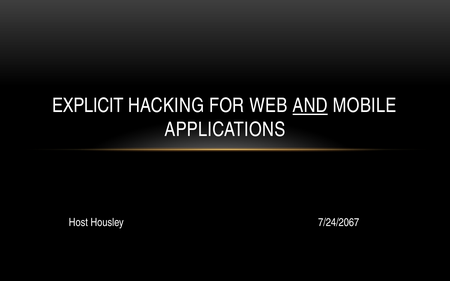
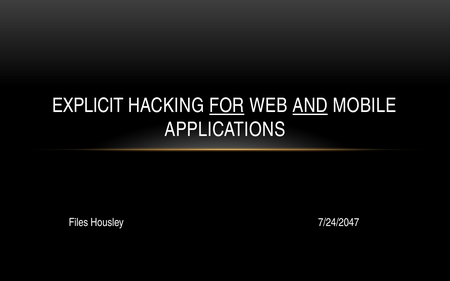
FOR underline: none -> present (227, 106)
Host: Host -> Files (78, 223)
7/24/2067: 7/24/2067 -> 7/24/2047 (339, 223)
